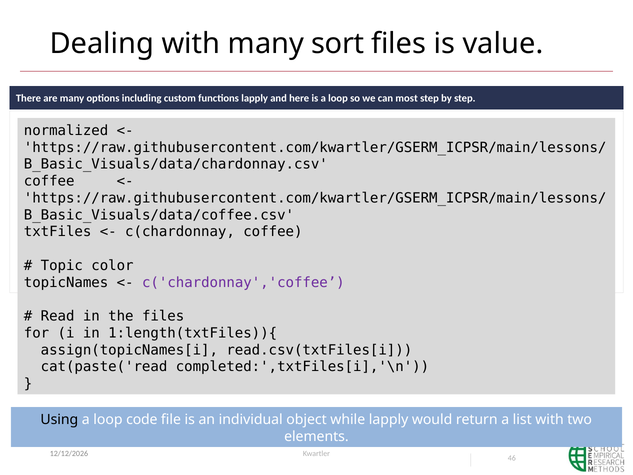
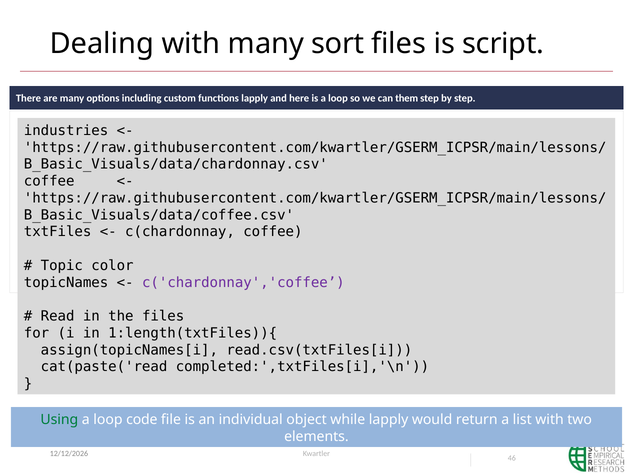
value: value -> script (503, 44)
most: most -> them (407, 98)
normalized: normalized -> industries (66, 130)
Using colour: black -> green (59, 419)
